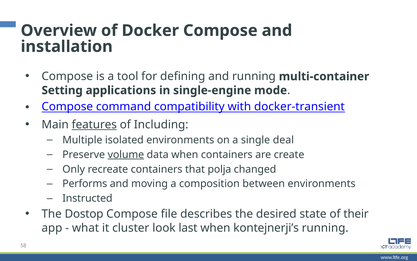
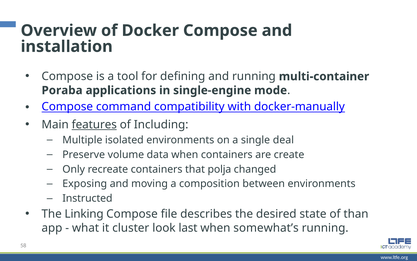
Setting: Setting -> Poraba (62, 90)
docker-transient: docker-transient -> docker-manually (299, 106)
volume underline: present -> none (126, 154)
Performs: Performs -> Exposing (85, 184)
Dostop: Dostop -> Linking (84, 214)
their: their -> than (356, 214)
kontejnerji’s: kontejnerji’s -> somewhat’s (266, 228)
